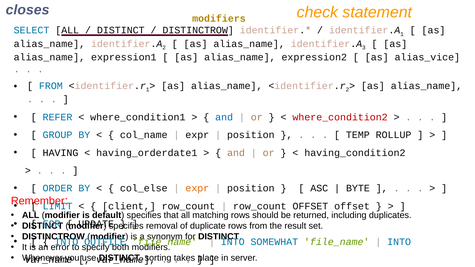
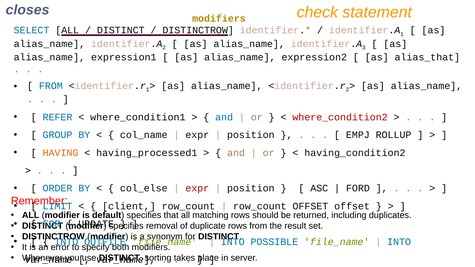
alias_vice: alias_vice -> alias_that (427, 57)
TEMP: TEMP -> EMPJ (358, 135)
HAVING colour: black -> orange (61, 153)
having_orderdate1: having_orderdate1 -> having_processed1 (147, 153)
expr colour: orange -> red (197, 189)
BYTE: BYTE -> FORD (358, 189)
SOMEWHAT: SOMEWHAT -> POSSIBLE (274, 242)
